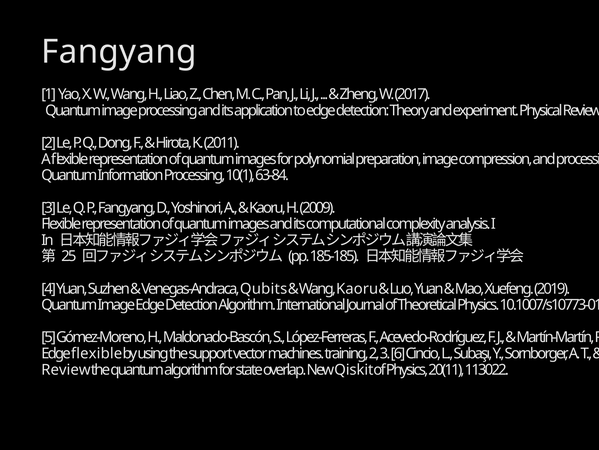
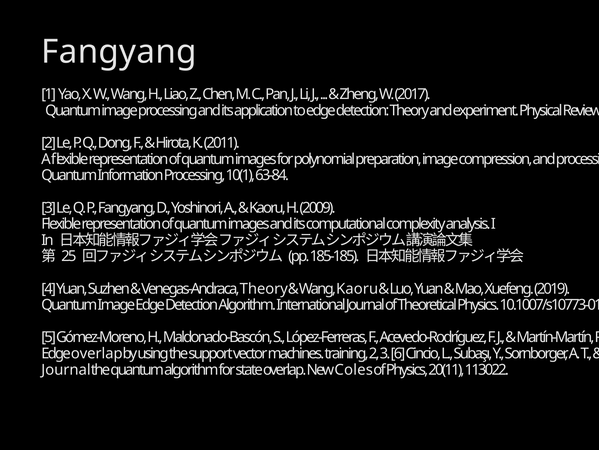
Venegas-Andraca Qubits: Qubits -> Theory (264, 288)
Edge flexible: flexible -> overlap (97, 353)
Review: Review -> Journal (66, 369)
New Qiskit: Qiskit -> Coles (354, 369)
